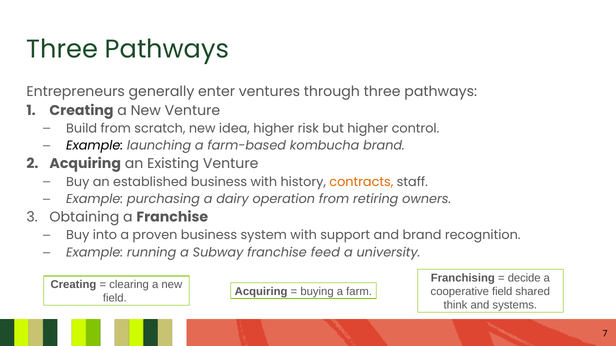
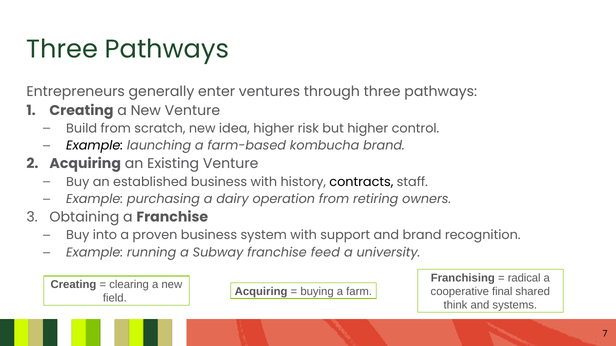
contracts colour: orange -> black (361, 182)
decide: decide -> radical (524, 278)
cooperative field: field -> final (502, 292)
